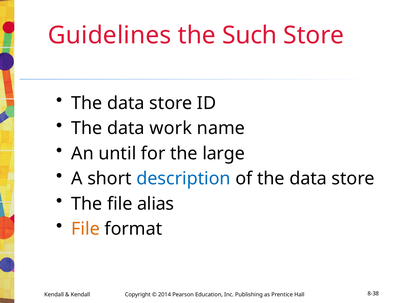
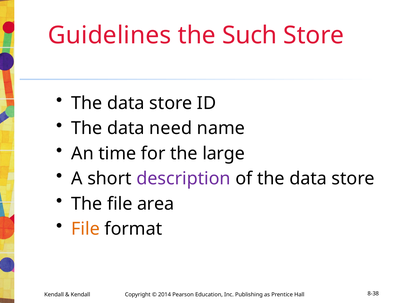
work: work -> need (171, 128)
until: until -> time (117, 153)
description colour: blue -> purple (184, 178)
alias: alias -> area (156, 203)
